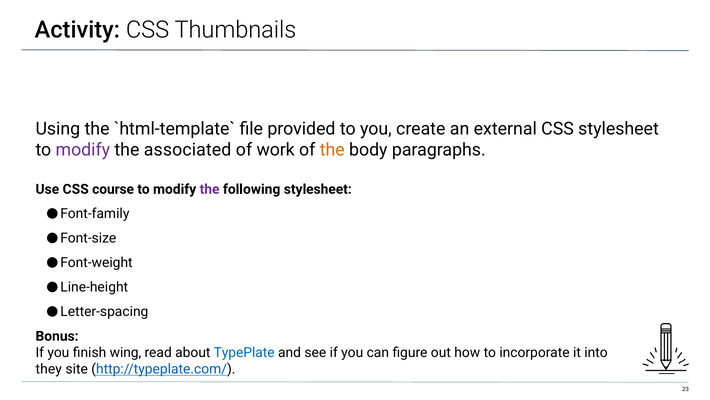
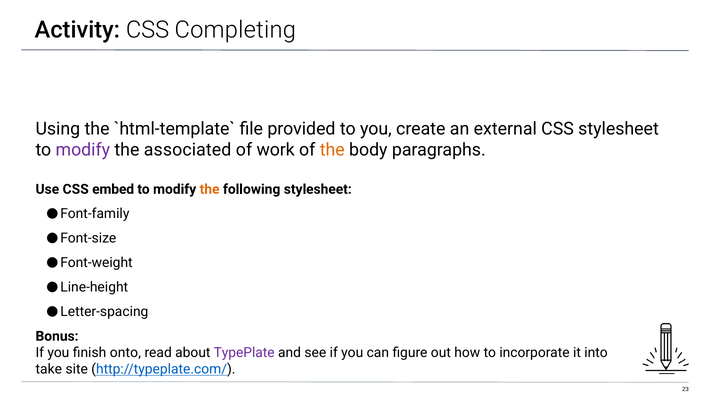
Thumbnails: Thumbnails -> Completing (235, 30)
course: course -> embed (113, 189)
the colour: purple -> orange (210, 189)
wing: wing -> onto (125, 352)
TypePlate colour: blue -> purple (244, 352)
they: they -> take (49, 369)
